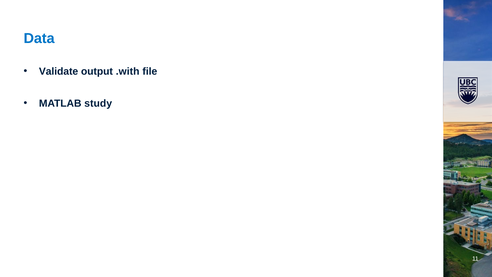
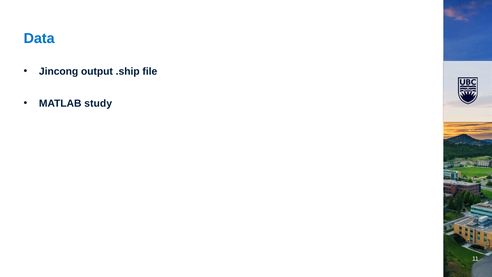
Validate: Validate -> Jincong (59, 71)
.with: .with -> .ship (128, 71)
